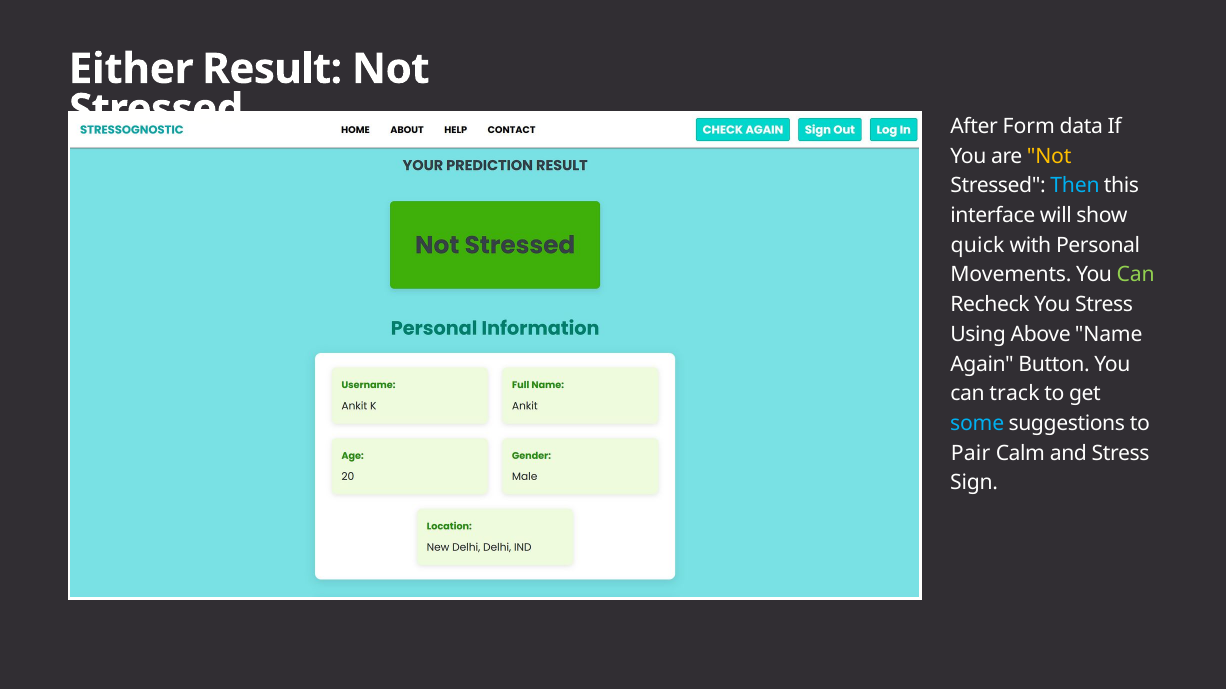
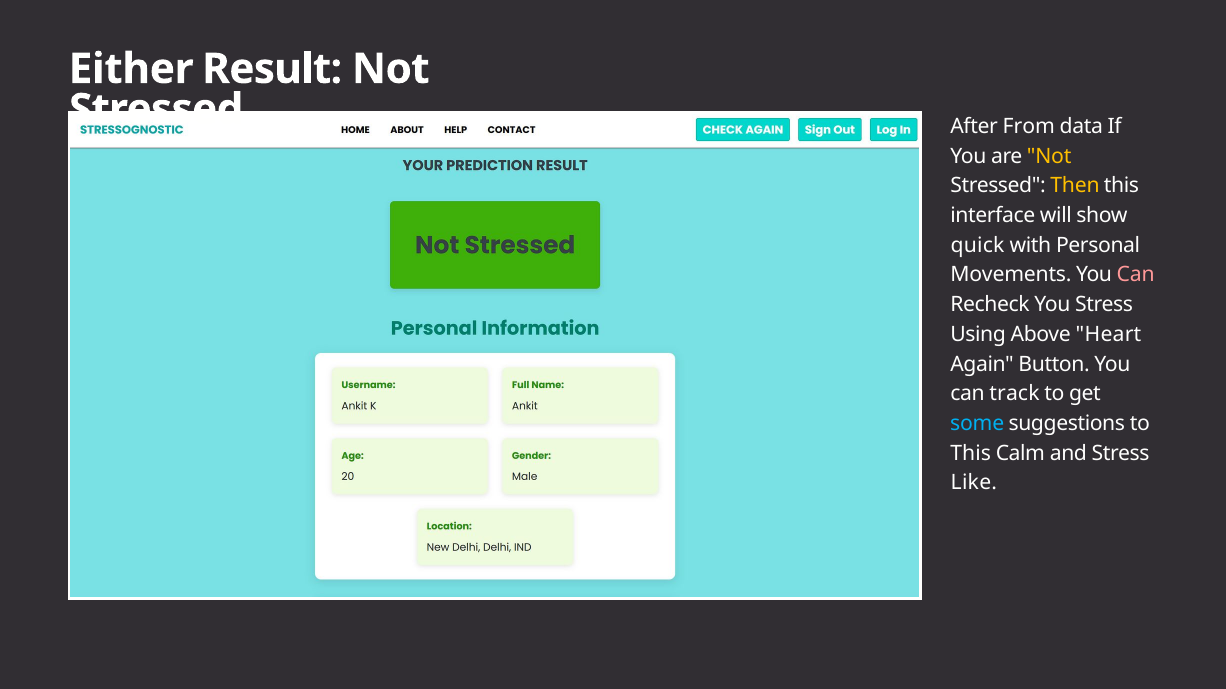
Form: Form -> From (1029, 127)
Then colour: light blue -> yellow (1075, 186)
Can colour: light green -> pink (1136, 275)
Name: Name -> Heart (1109, 335)
Pair: Pair -> This (971, 454)
Sign: Sign -> Like (974, 483)
